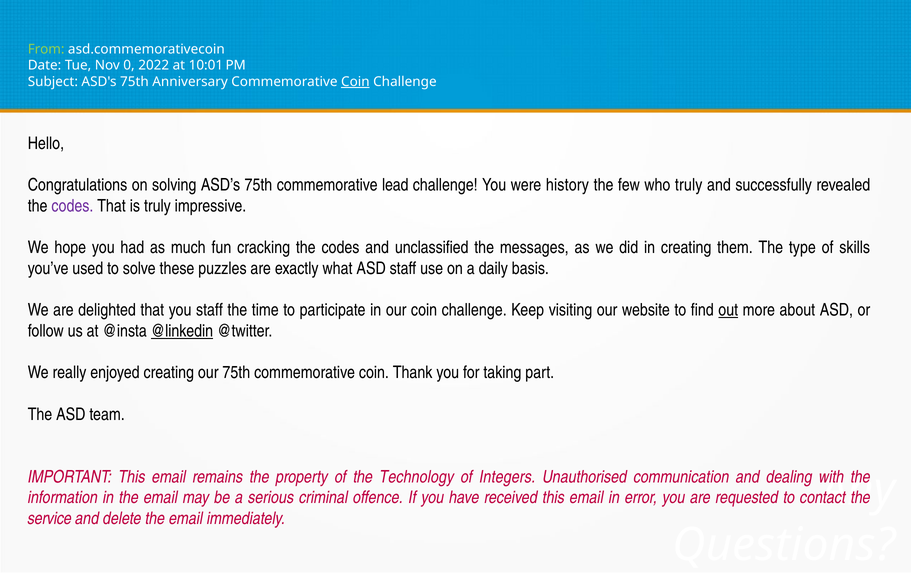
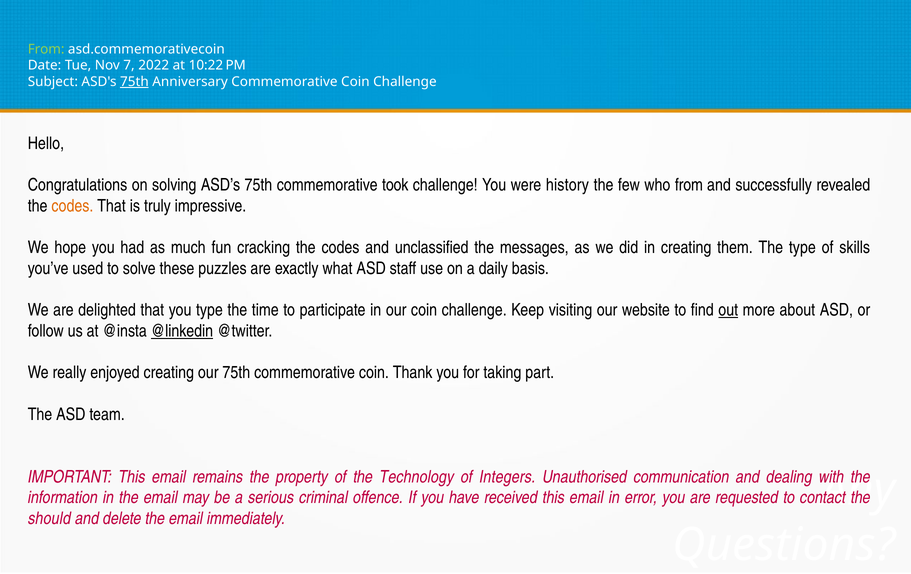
0: 0 -> 7 (129, 65)
10:01: 10:01 -> 10:22 (206, 65)
75th underline: none -> present (134, 82)
Coin underline: present -> none (355, 82)
lead: lead -> took (395, 185)
who truly: truly -> from (689, 185)
codes colour: purple -> orange (72, 206)
you staff: staff -> type (209, 310)
service: service -> should (49, 518)
